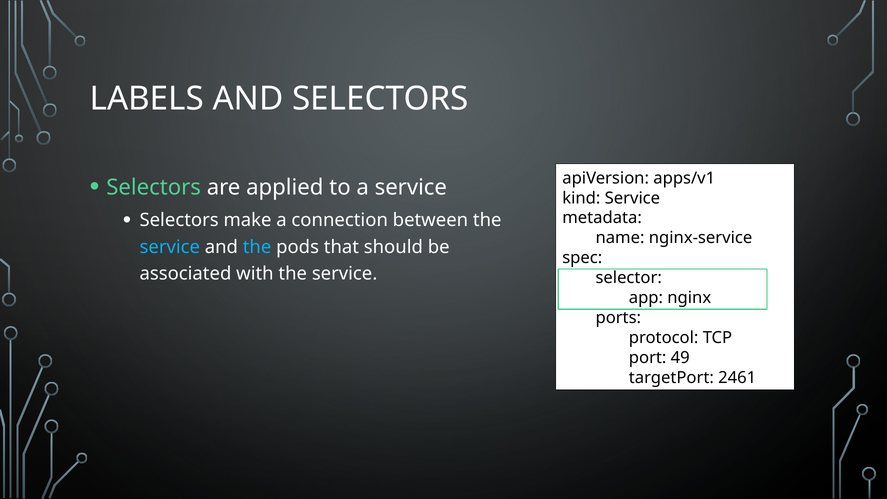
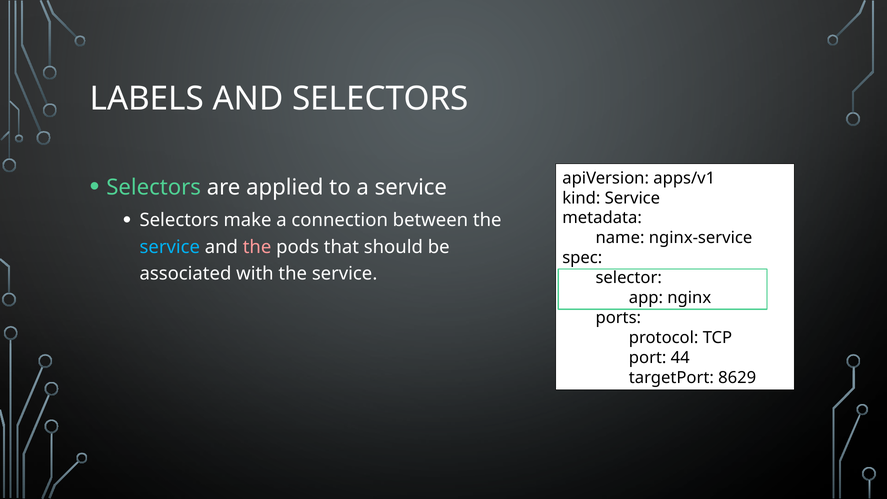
the colour: light blue -> pink (257, 247)
49: 49 -> 44 (680, 358)
2461: 2461 -> 8629 (737, 378)
